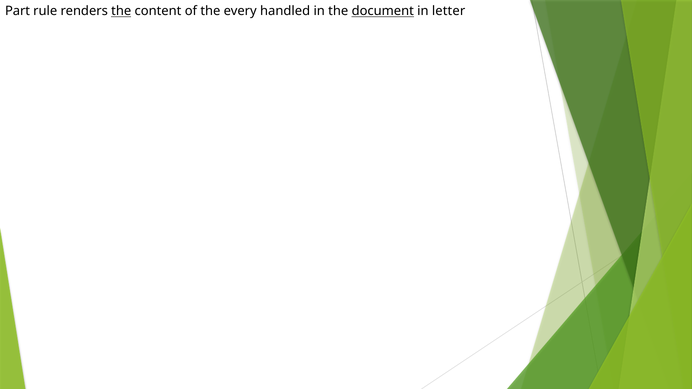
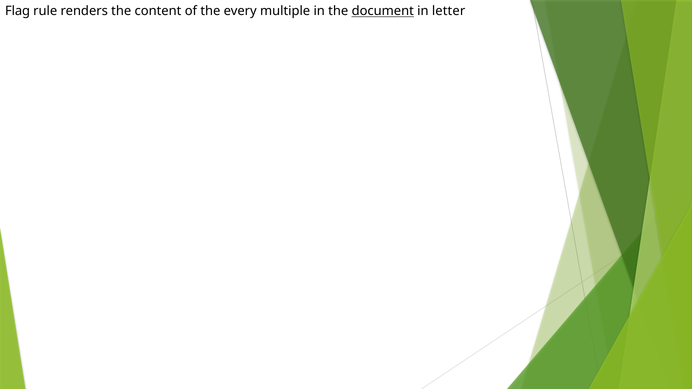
Part: Part -> Flag (18, 11)
the underline: present -> none (121, 11)
handled: handled -> multiple (285, 11)
